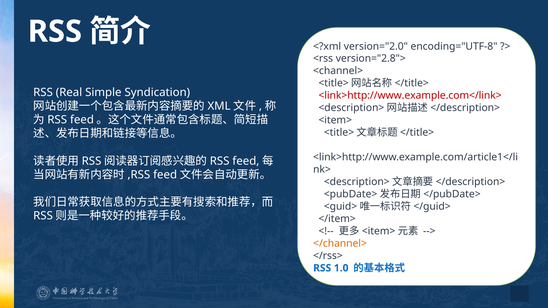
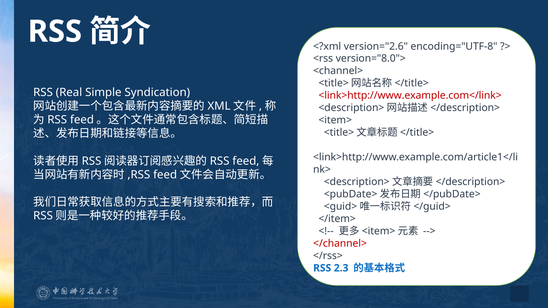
version="2.0: version="2.0 -> version="2.6 (376, 46)
version="2.8">: version="2.8"> -> version="8.0"> (371, 59)
</channel> colour: orange -> red (340, 244)
1.0: 1.0 -> 2.3 (341, 268)
